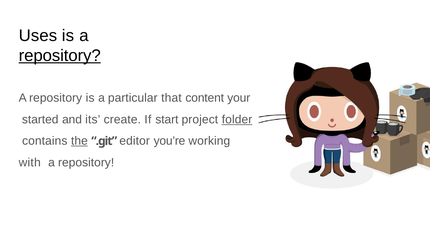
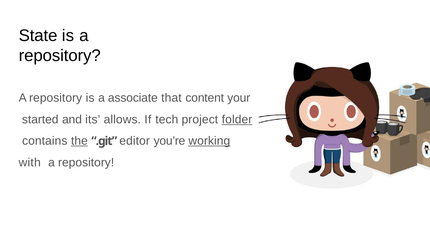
Uses: Uses -> State (38, 35)
repository underline: present -> none (60, 56)
particular: particular -> associate (133, 98)
create: create -> allows (122, 119)
start: start -> tech (167, 119)
working underline: none -> present (209, 141)
